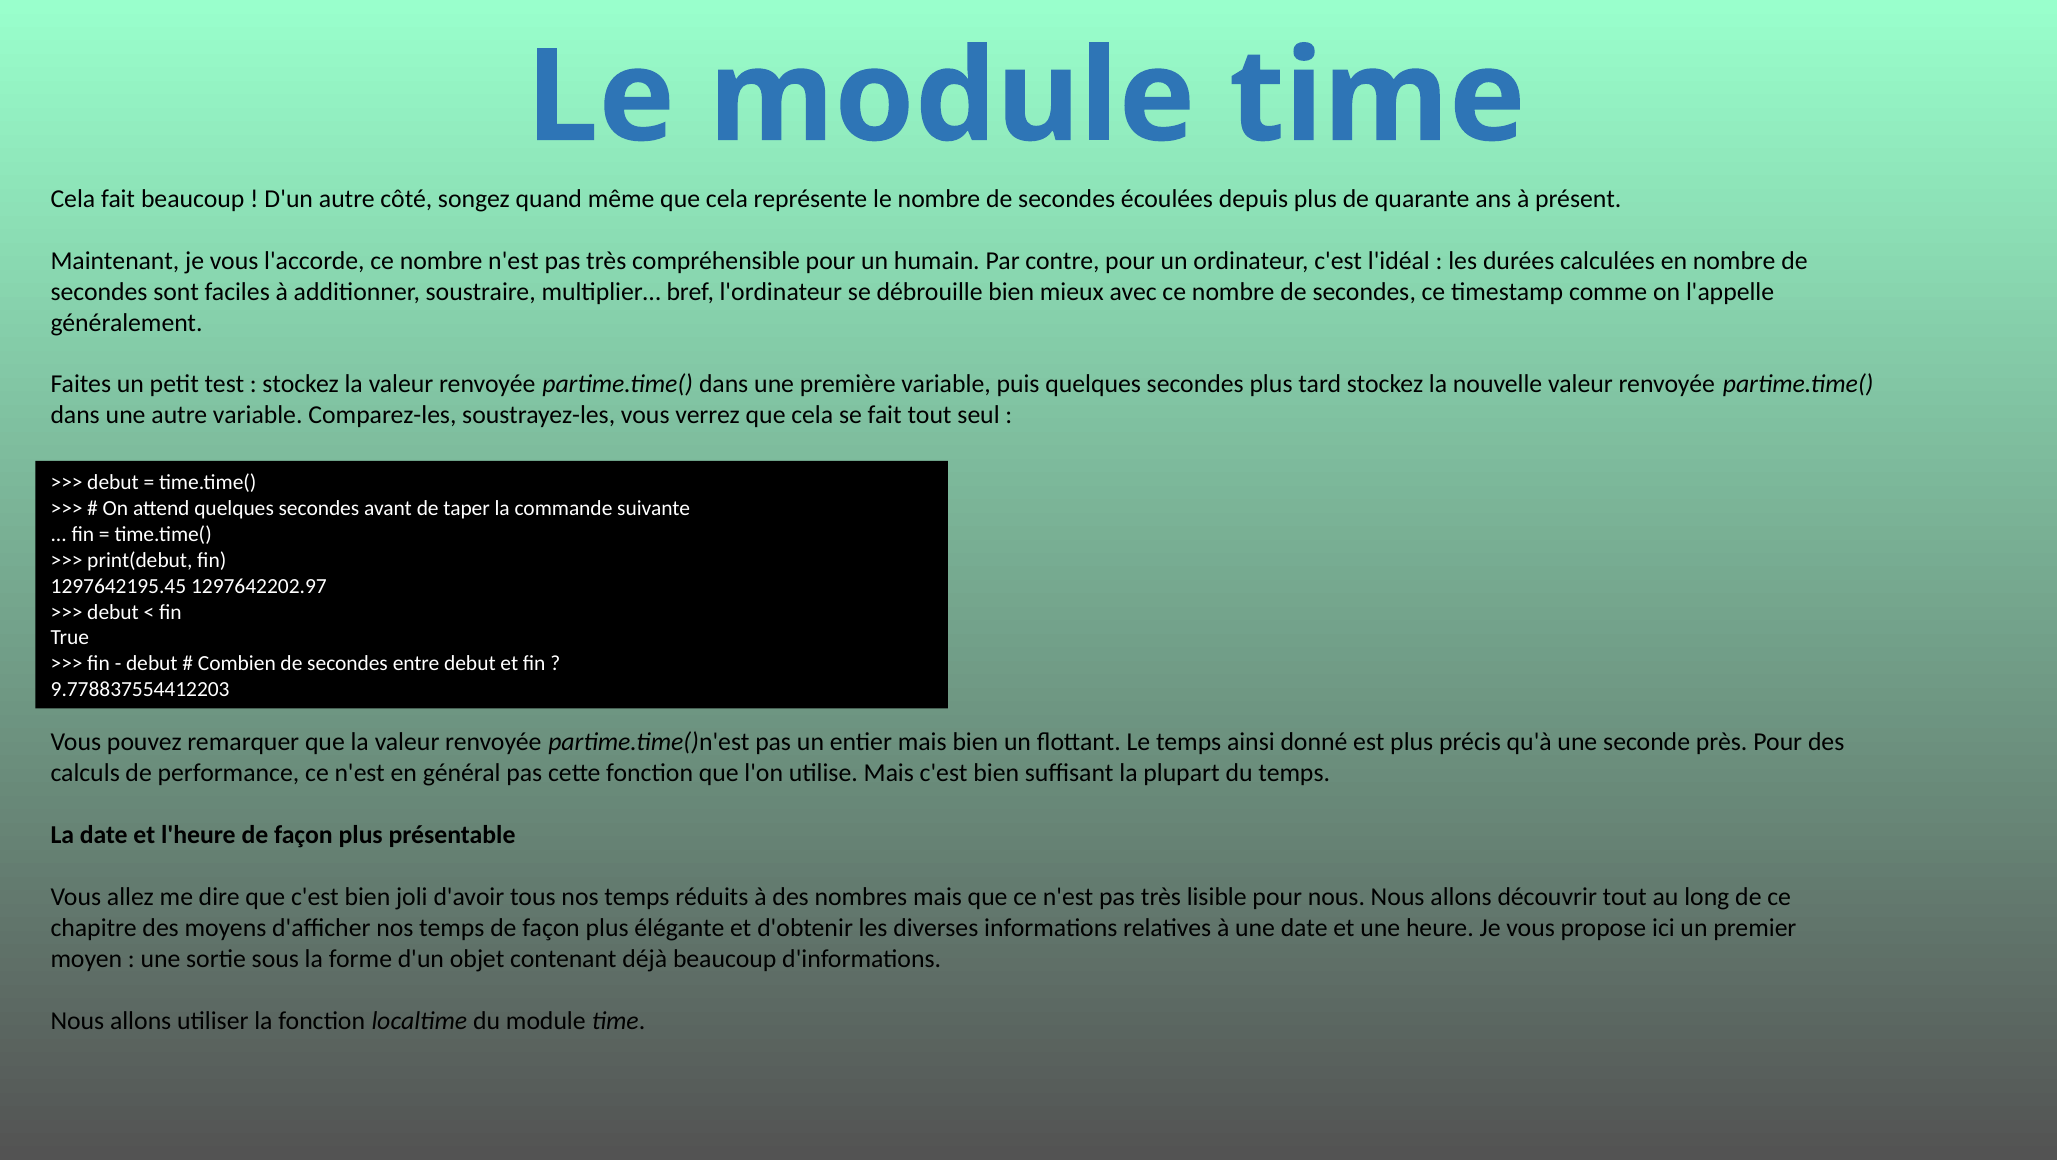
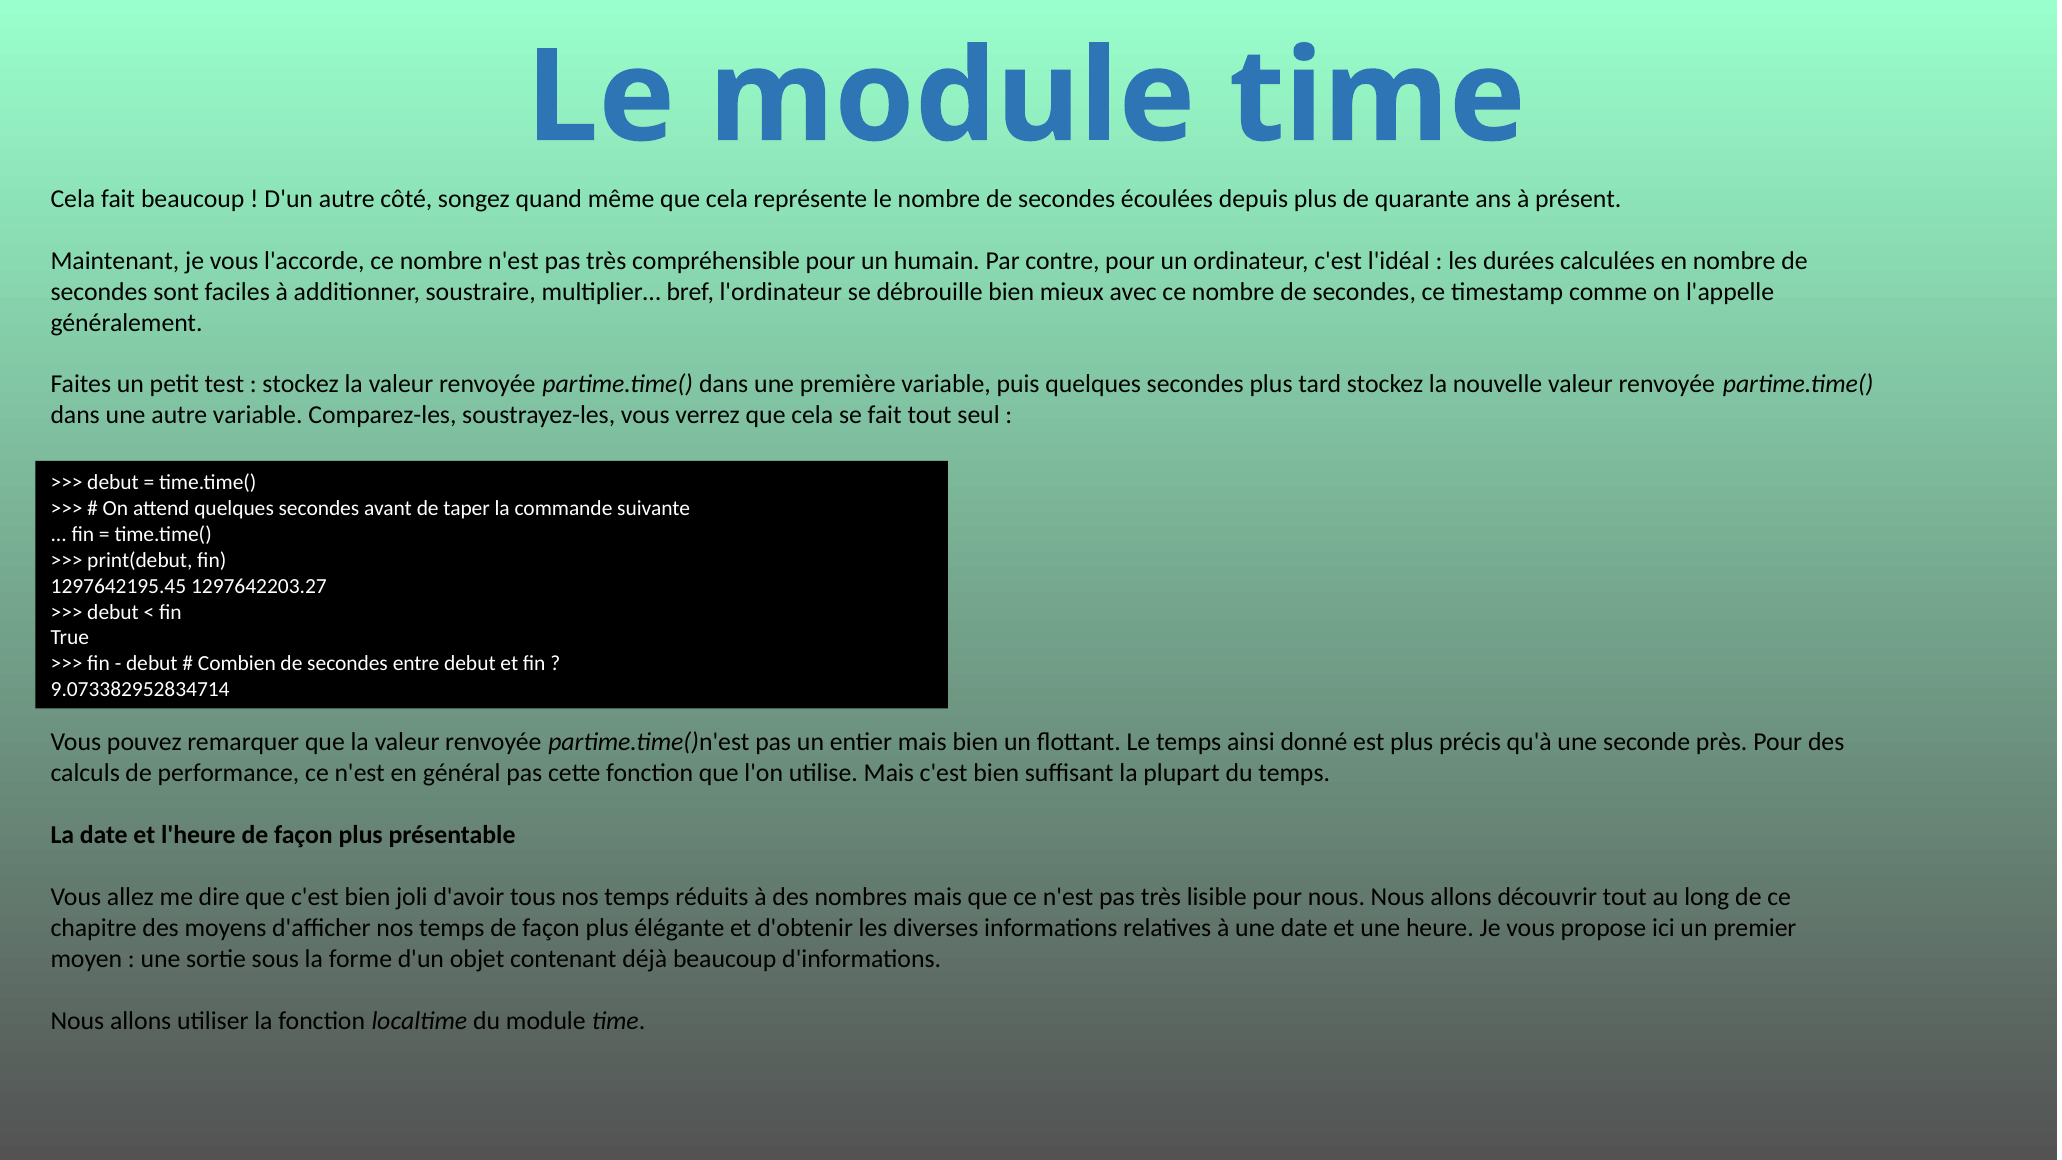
1297642202.97: 1297642202.97 -> 1297642203.27 (259, 586)
9.778837554412203: 9.778837554412203 -> 9.073382952834714 (140, 689)
